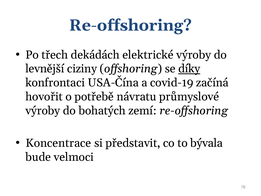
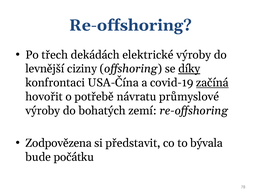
začíná underline: none -> present (212, 83)
Koncentrace: Koncentrace -> Zodpovězena (59, 143)
velmoci: velmoci -> počátku (74, 157)
